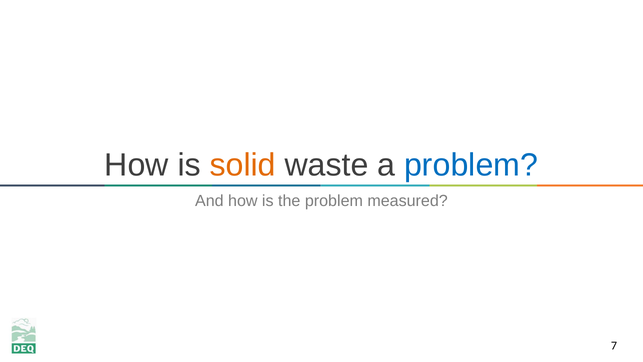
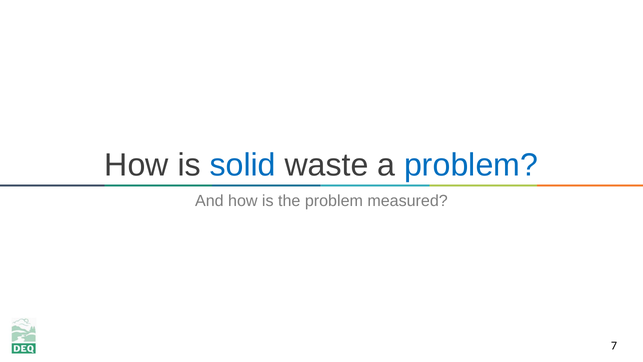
solid colour: orange -> blue (243, 165)
